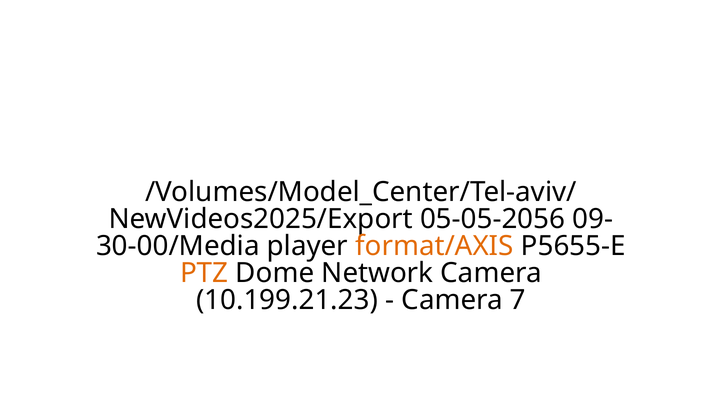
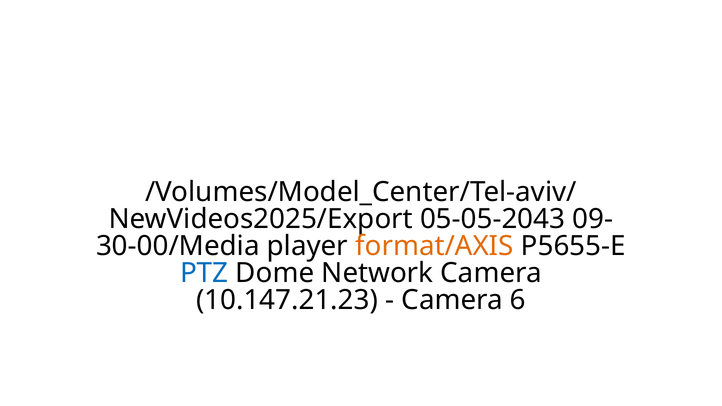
05-05-2056: 05-05-2056 -> 05-05-2043 (493, 219)
PTZ colour: orange -> blue (204, 273)
10.199.21.23: 10.199.21.23 -> 10.147.21.23 (287, 300)
7: 7 -> 6 (518, 300)
